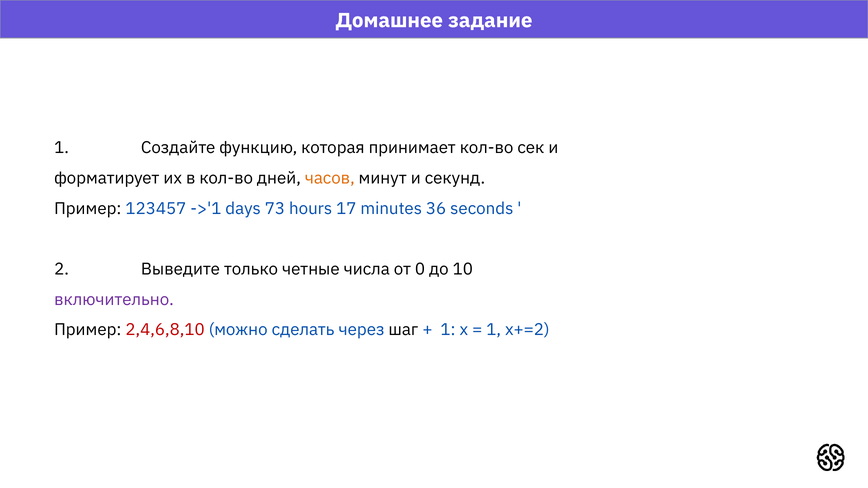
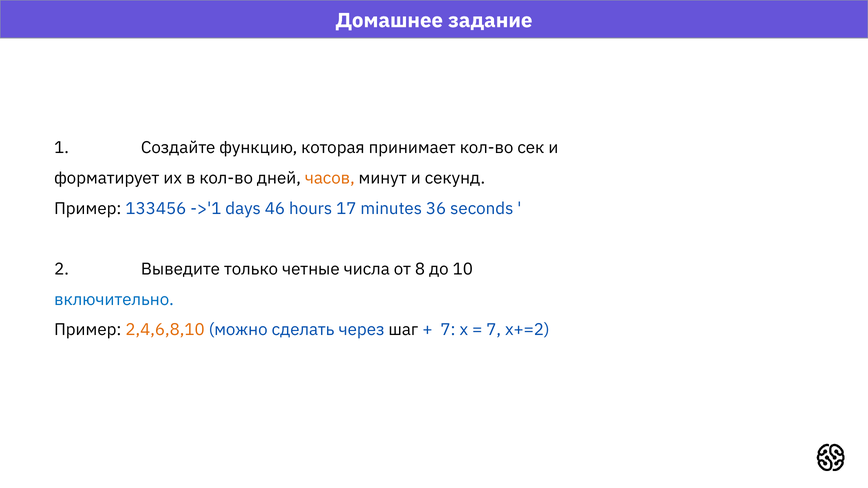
123457: 123457 -> 133456 (156, 209)
73: 73 -> 46 (275, 209)
0: 0 -> 8 (420, 269)
включительно colour: purple -> blue (114, 300)
2,4,6,8,10 colour: red -> orange (165, 330)
1: 1 -> 7 (448, 330)
1: 1 -> 7 (494, 330)
